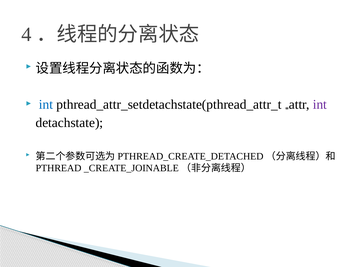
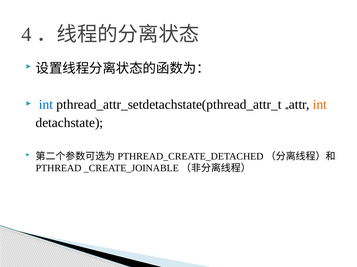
int colour: purple -> orange (320, 105)
